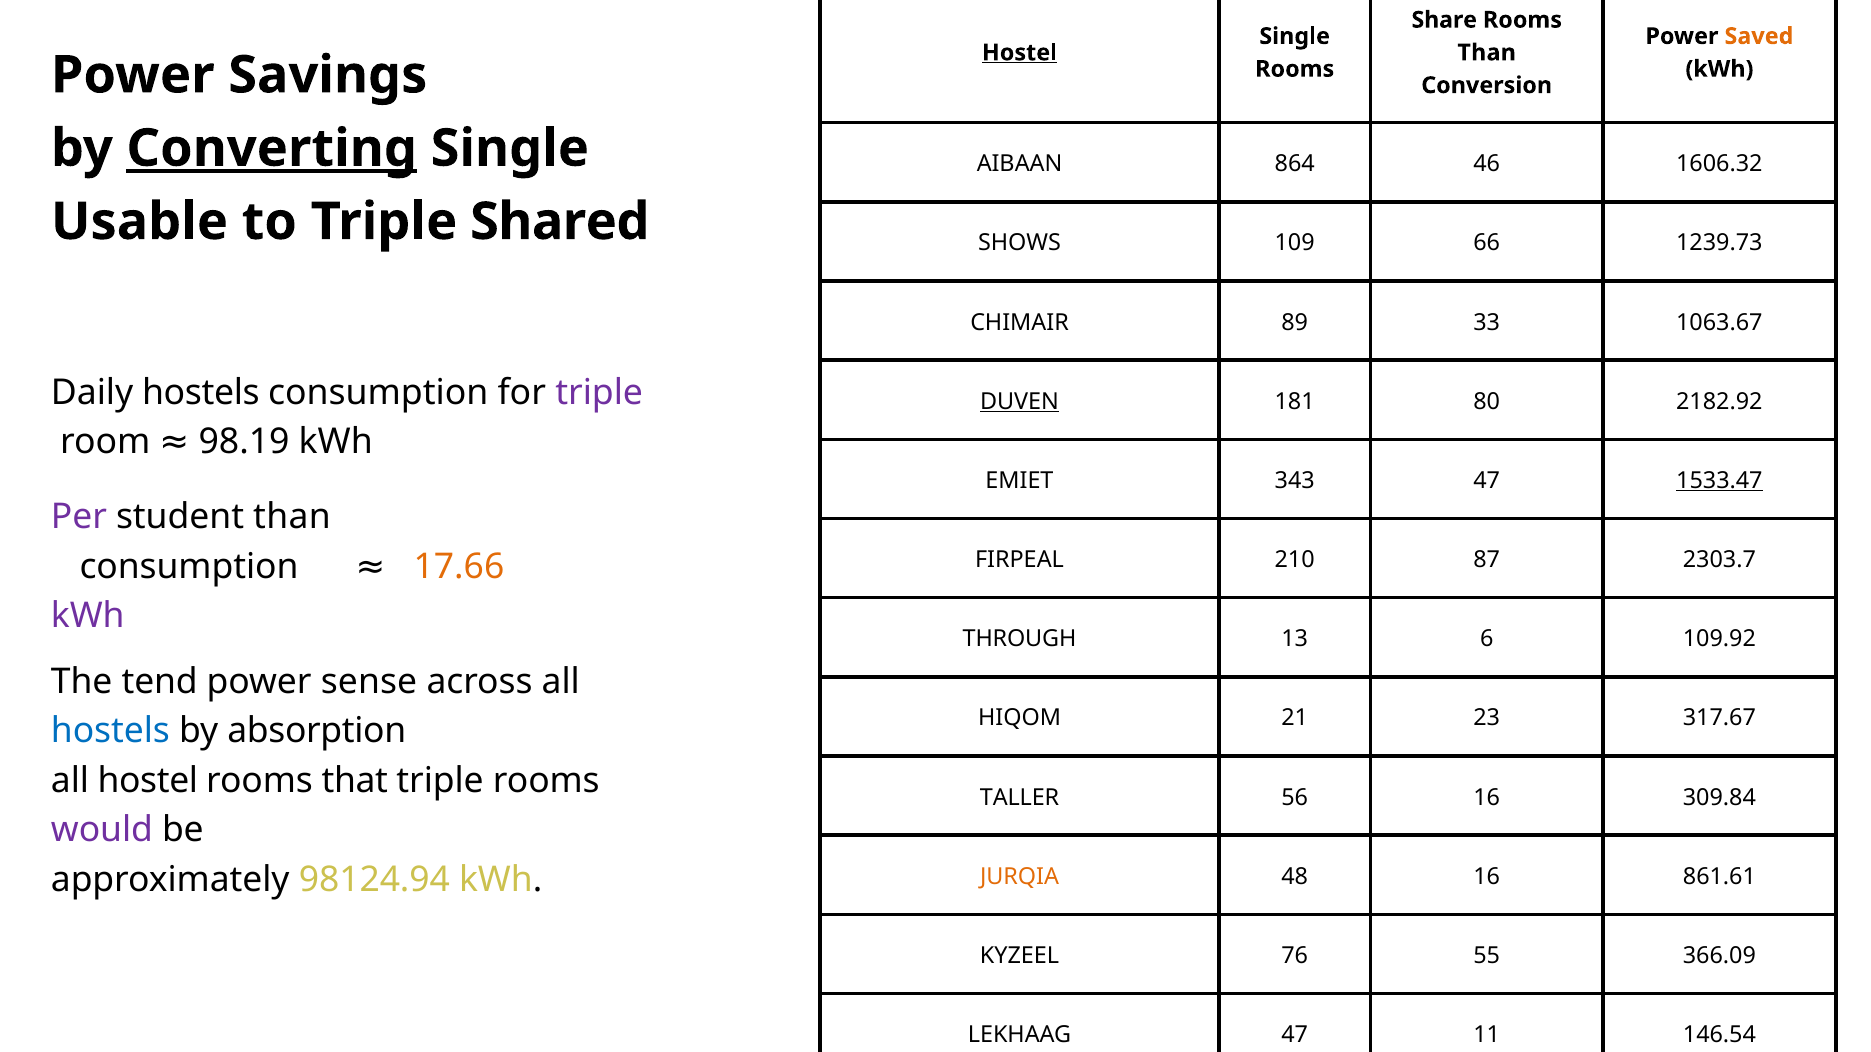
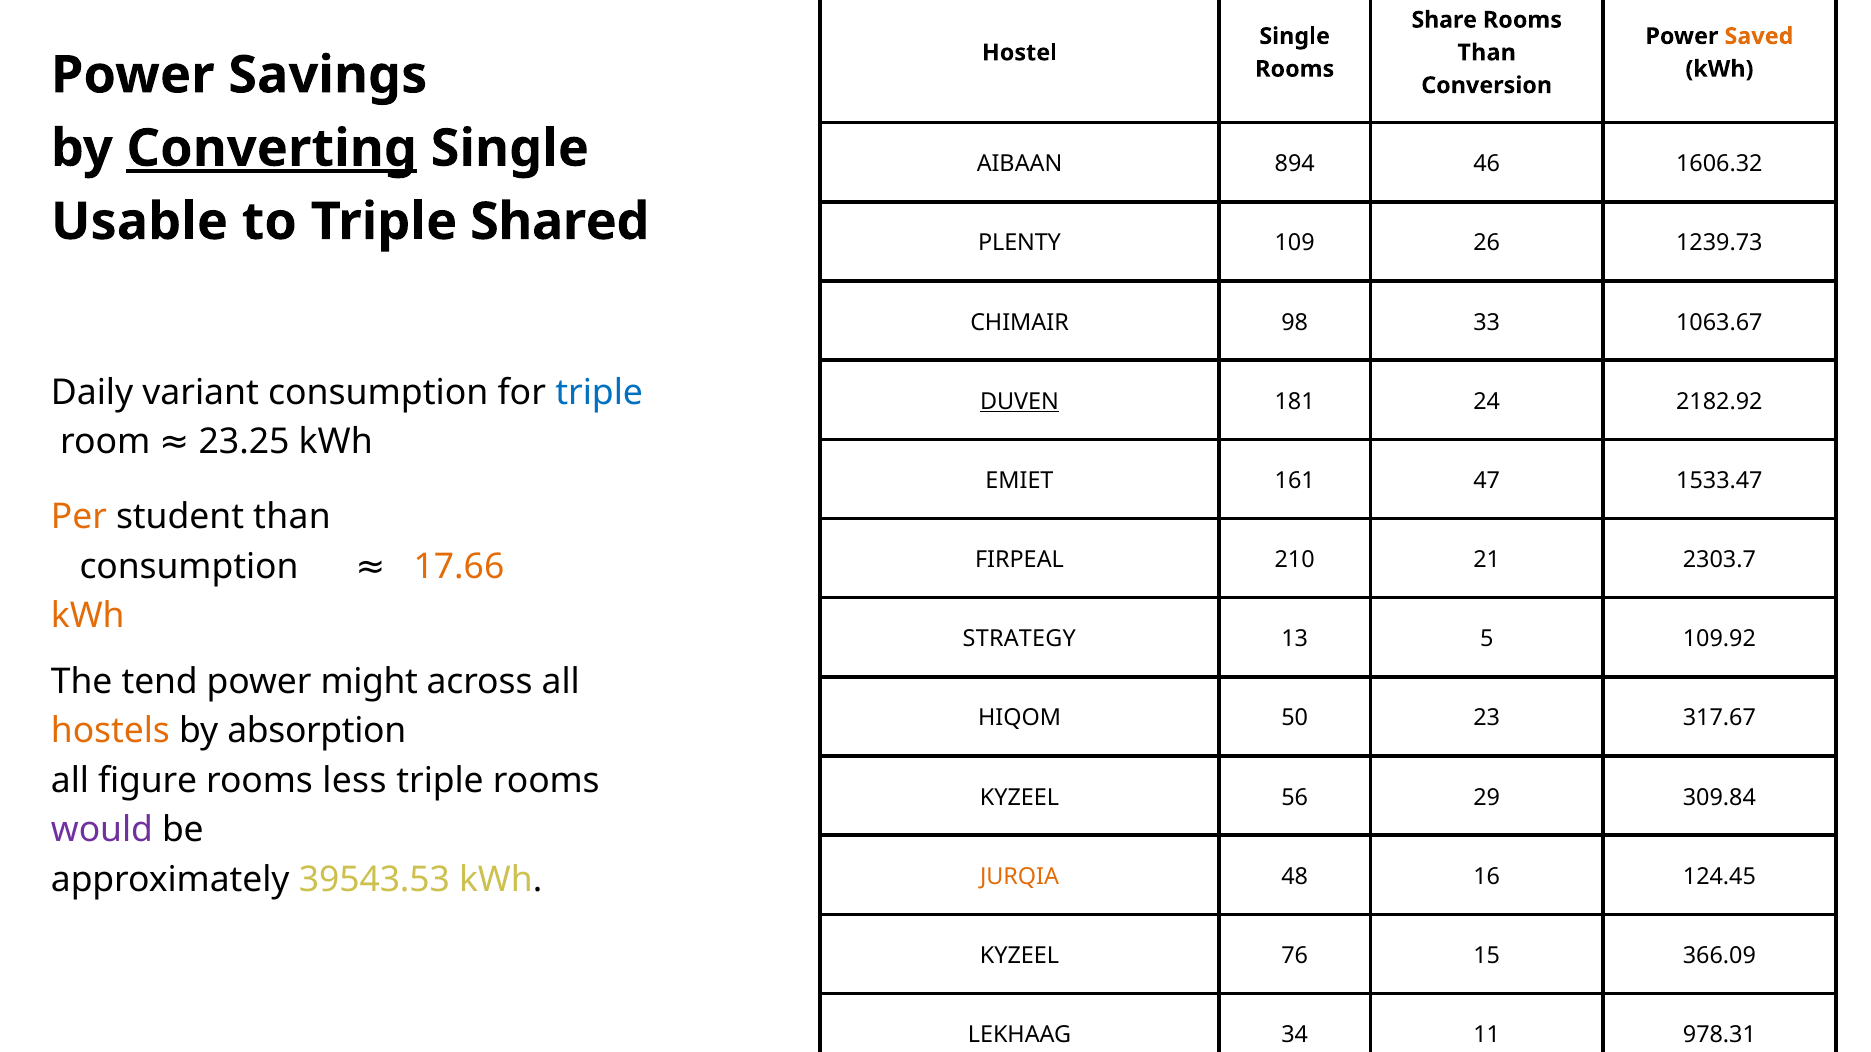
Hostel underline: present -> none (1020, 53)
864: 864 -> 894 (1295, 164)
SHOWS: SHOWS -> PLENTY (1020, 243)
66: 66 -> 26 (1487, 243)
89: 89 -> 98 (1295, 323)
Daily hostels: hostels -> variant (201, 393)
triple colour: purple -> blue (599, 393)
80: 80 -> 24 (1487, 402)
98.19: 98.19 -> 23.25 (244, 442)
343: 343 -> 161 (1295, 481)
1533.47 underline: present -> none (1719, 481)
Per colour: purple -> orange (79, 517)
87: 87 -> 21 (1487, 560)
kWh colour: purple -> orange (88, 616)
THROUGH: THROUGH -> STRATEGY (1019, 639)
6: 6 -> 5 (1487, 639)
sense: sense -> might (369, 682)
21: 21 -> 50 (1295, 718)
hostels colour: blue -> orange (110, 731)
all hostel: hostel -> figure (148, 781)
that: that -> less (354, 781)
TALLER: TALLER -> KYZEEL (1020, 798)
56 16: 16 -> 29 (1487, 798)
861.61: 861.61 -> 124.45 (1719, 877)
98124.94: 98124.94 -> 39543.53 (374, 880)
55: 55 -> 15 (1487, 956)
LEKHAAG 47: 47 -> 34 (1295, 1035)
146.54: 146.54 -> 978.31 (1719, 1035)
